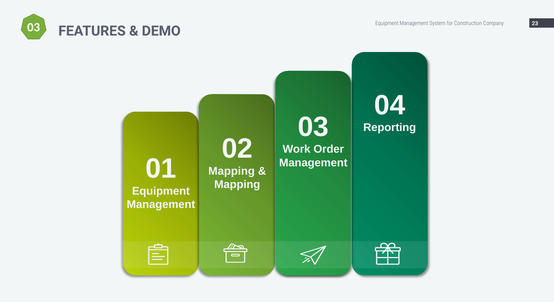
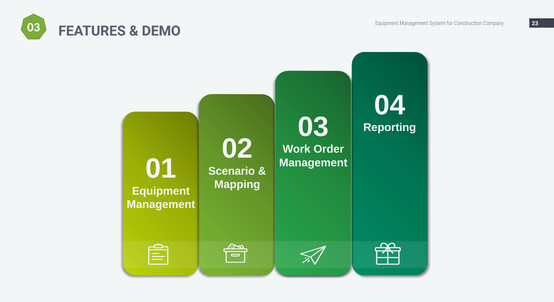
Mapping: Mapping -> Scenario (232, 171)
